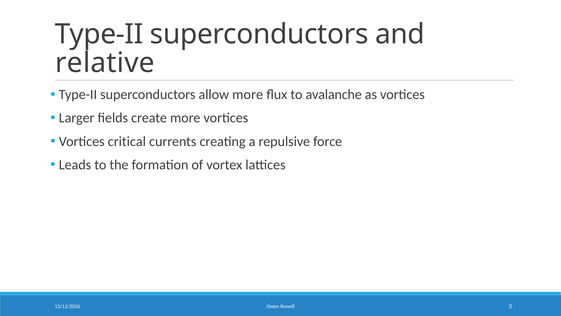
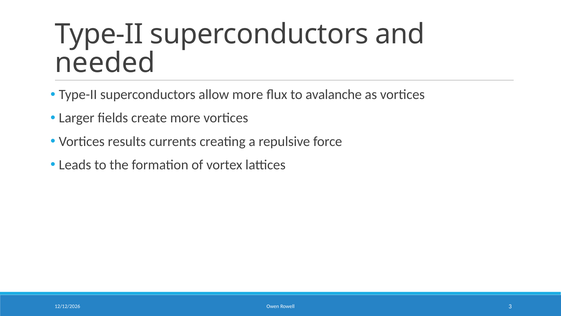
relative: relative -> needed (105, 63)
critical: critical -> results (127, 141)
